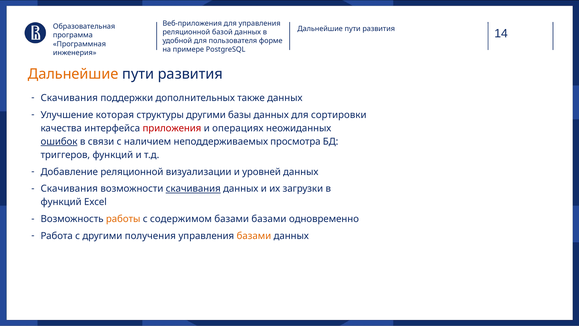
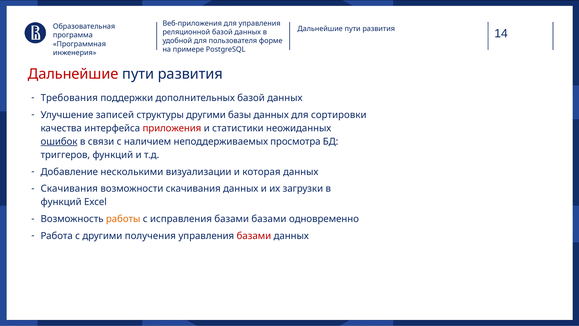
Дальнейшие colour: orange -> red (73, 74)
Скачивания: Скачивания -> Требования (69, 98)
дополнительных также: также -> базой (251, 98)
которая: которая -> записей (115, 115)
операциях: операциях -> статистики (238, 128)
Добавление реляционной: реляционной -> несколькими (132, 172)
уровней: уровней -> которая (261, 172)
скачивания underline: present -> none (193, 189)
содержимом: содержимом -> исправления (181, 219)
базами colour: orange -> red (254, 236)
